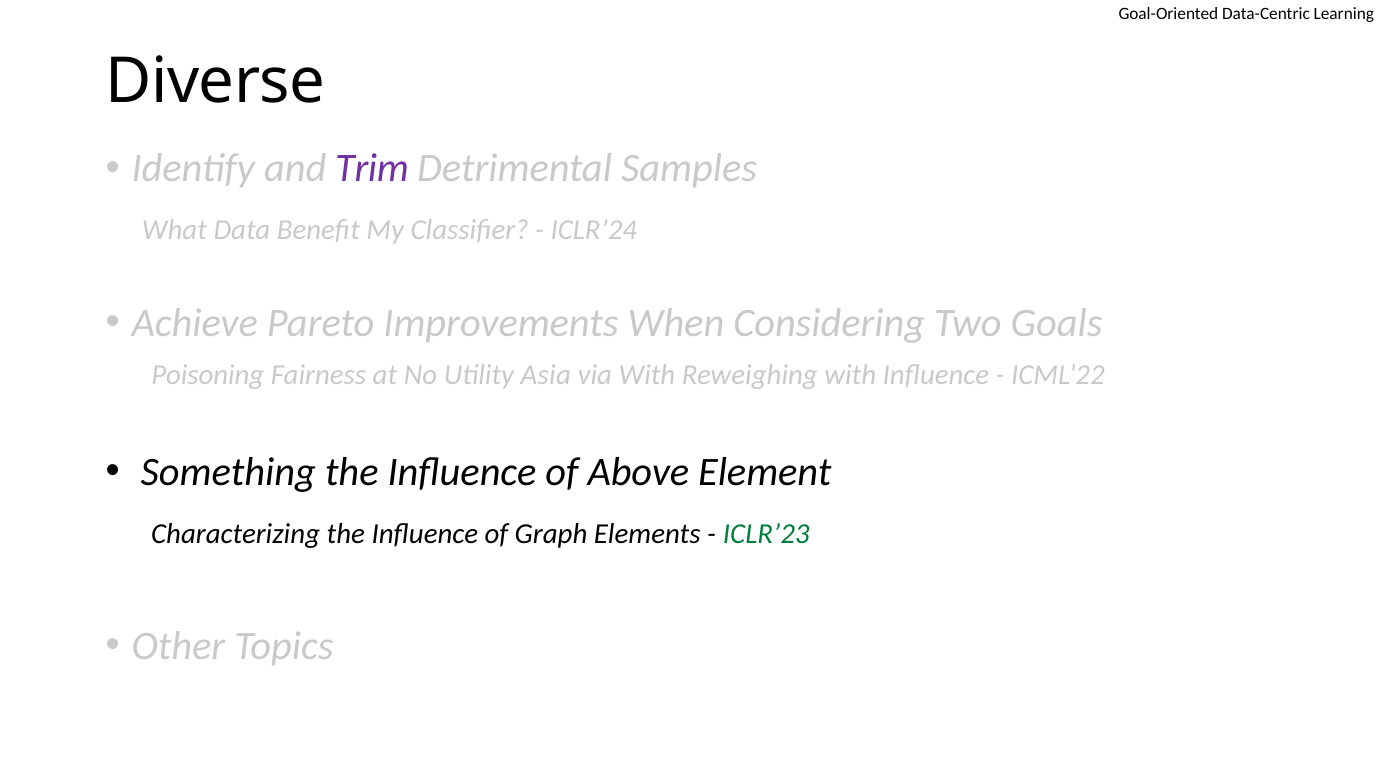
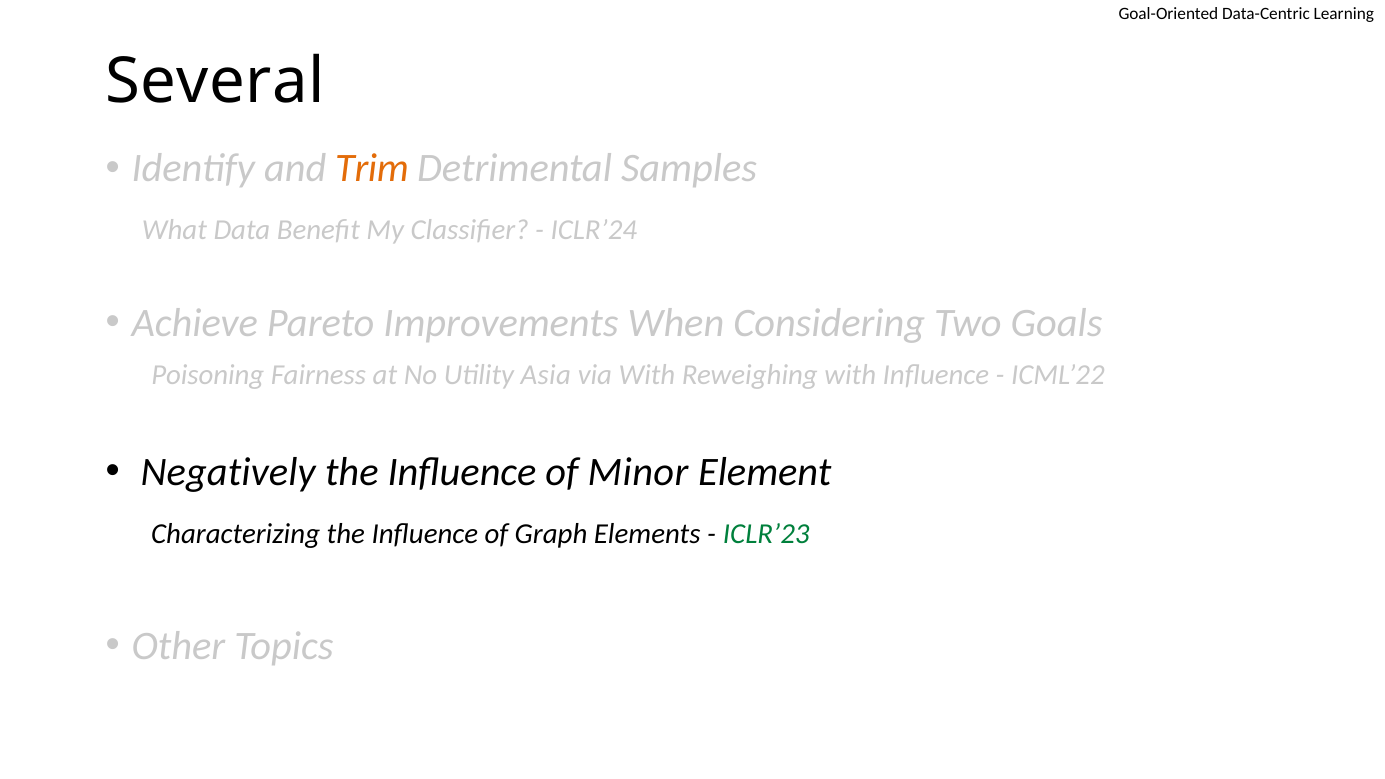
Diverse: Diverse -> Several (215, 82)
Trim colour: purple -> orange (372, 168)
Something: Something -> Negatively (228, 472)
Above: Above -> Minor (638, 472)
